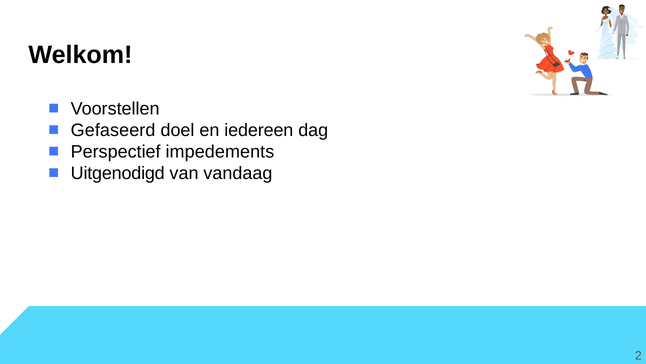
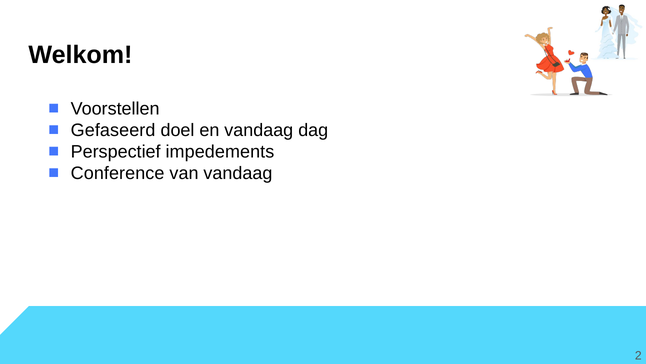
en iedereen: iedereen -> vandaag (259, 130)
Uitgenodigd: Uitgenodigd -> Conference (118, 173)
